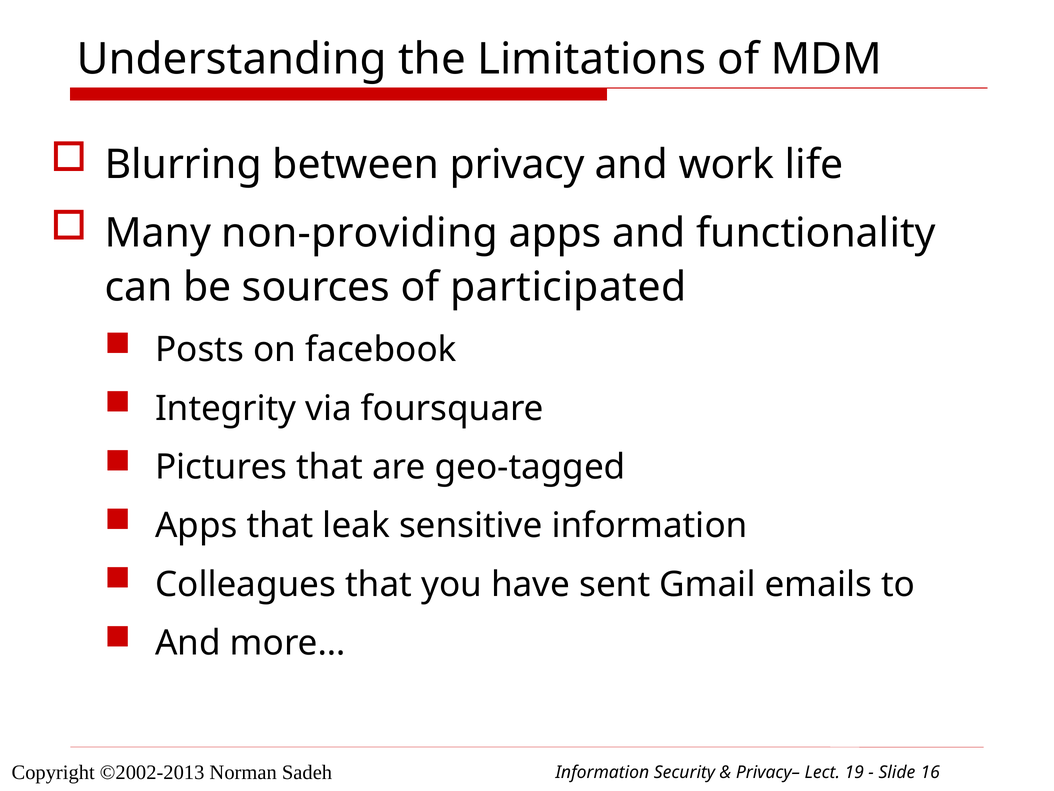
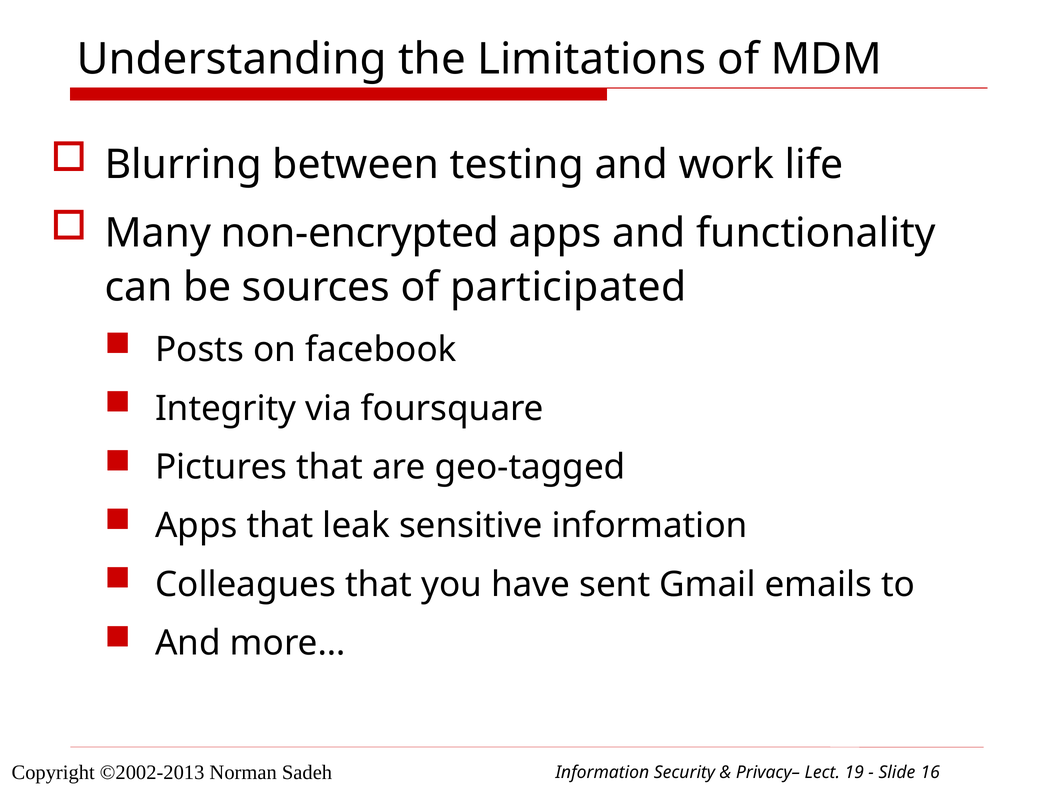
privacy: privacy -> testing (517, 164)
non-providing: non-providing -> non-encrypted (360, 233)
